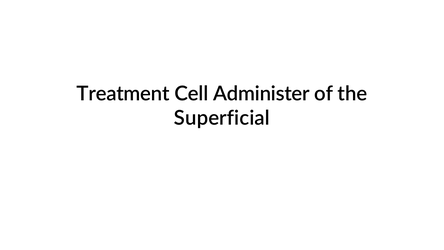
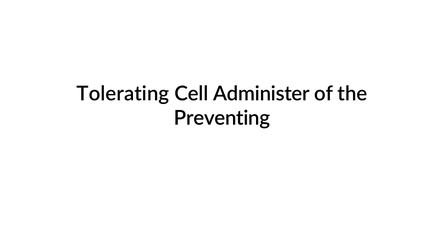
Treatment: Treatment -> Tolerating (123, 94)
Superficial: Superficial -> Preventing (222, 118)
